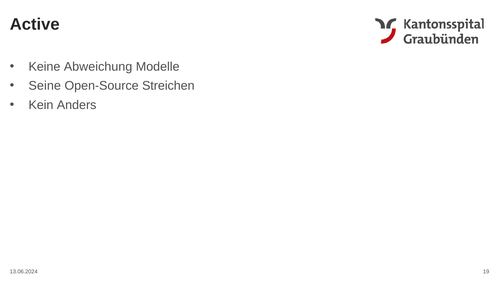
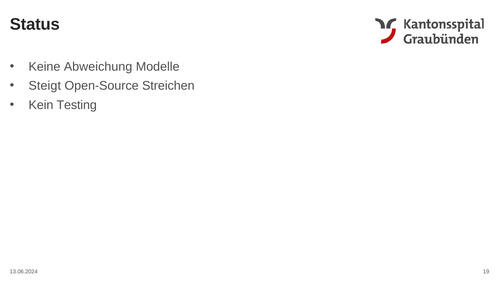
Active: Active -> Status (35, 24)
Seine: Seine -> Steigt (45, 86)
Anders: Anders -> Testing (77, 105)
